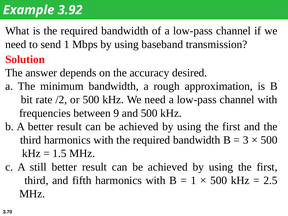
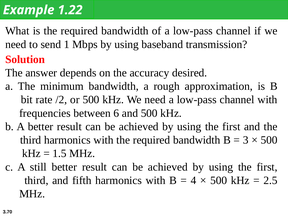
3.92: 3.92 -> 1.22 (70, 10)
9: 9 -> 6 (116, 113)
1: 1 -> 4 (194, 180)
